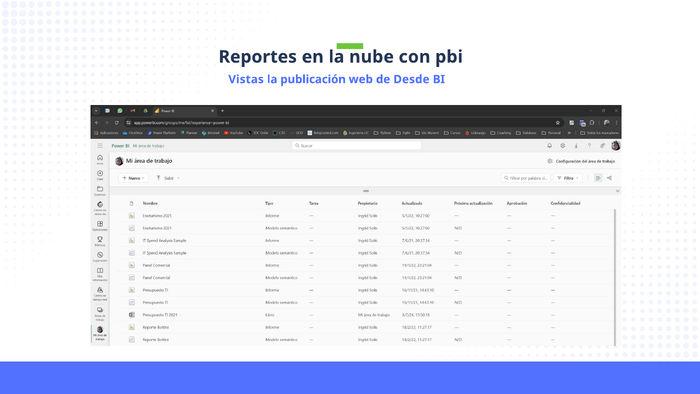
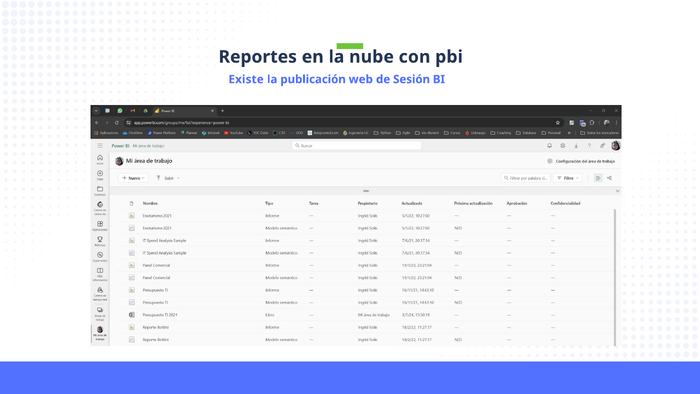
Vistas: Vistas -> Existe (246, 79)
Desde: Desde -> Sesión (412, 79)
